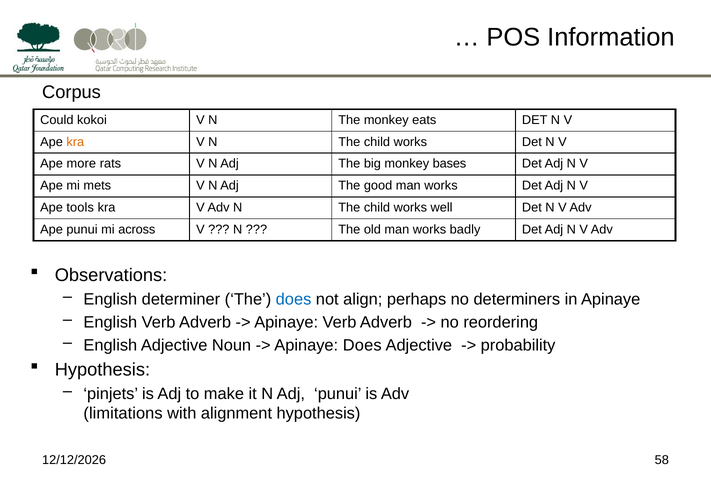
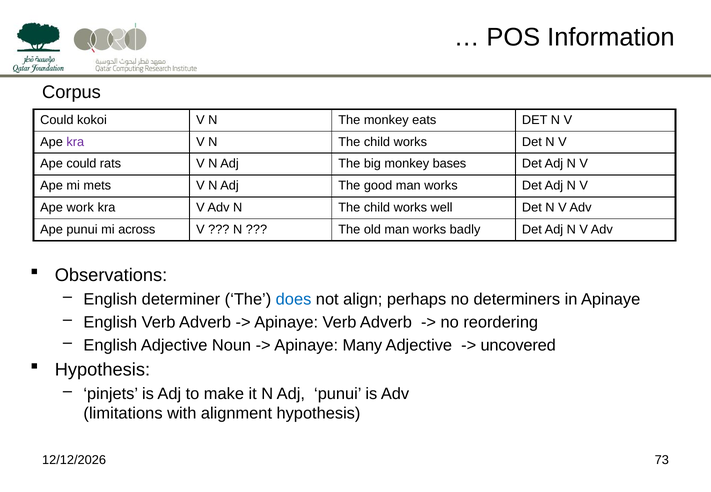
kra colour: orange -> purple (75, 142)
Ape more: more -> could (81, 164)
tools: tools -> work (80, 208)
Apinaye Does: Does -> Many (362, 345)
probability: probability -> uncovered (518, 345)
58: 58 -> 73 (662, 460)
